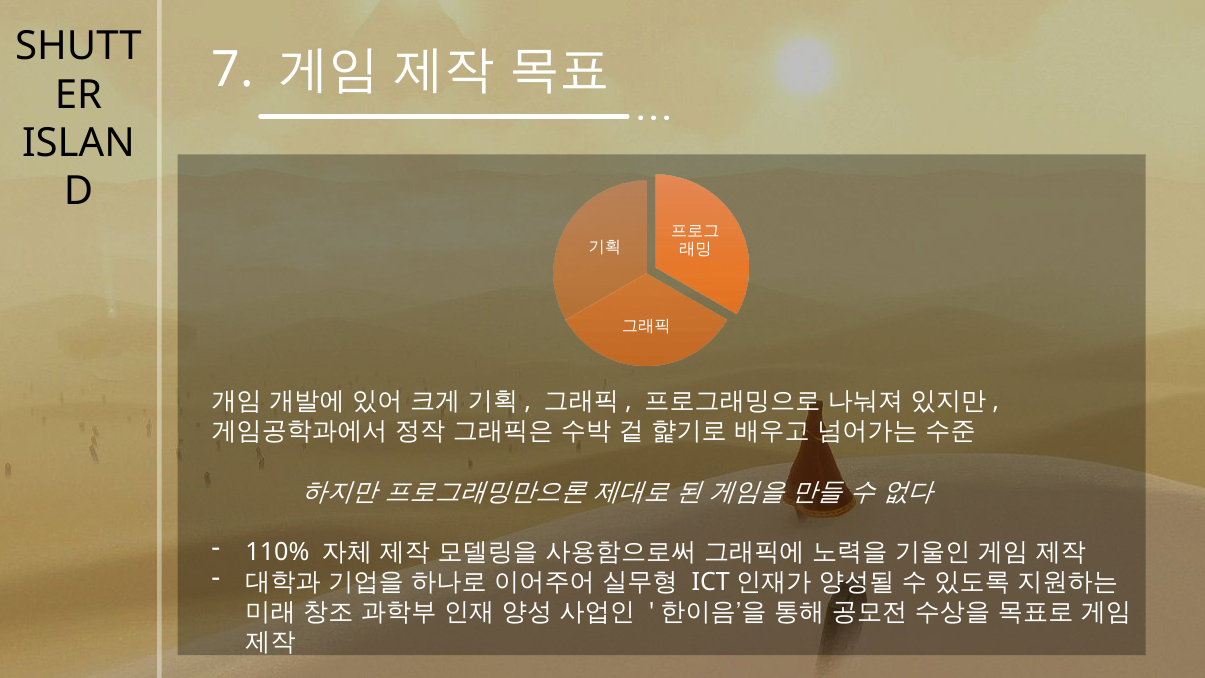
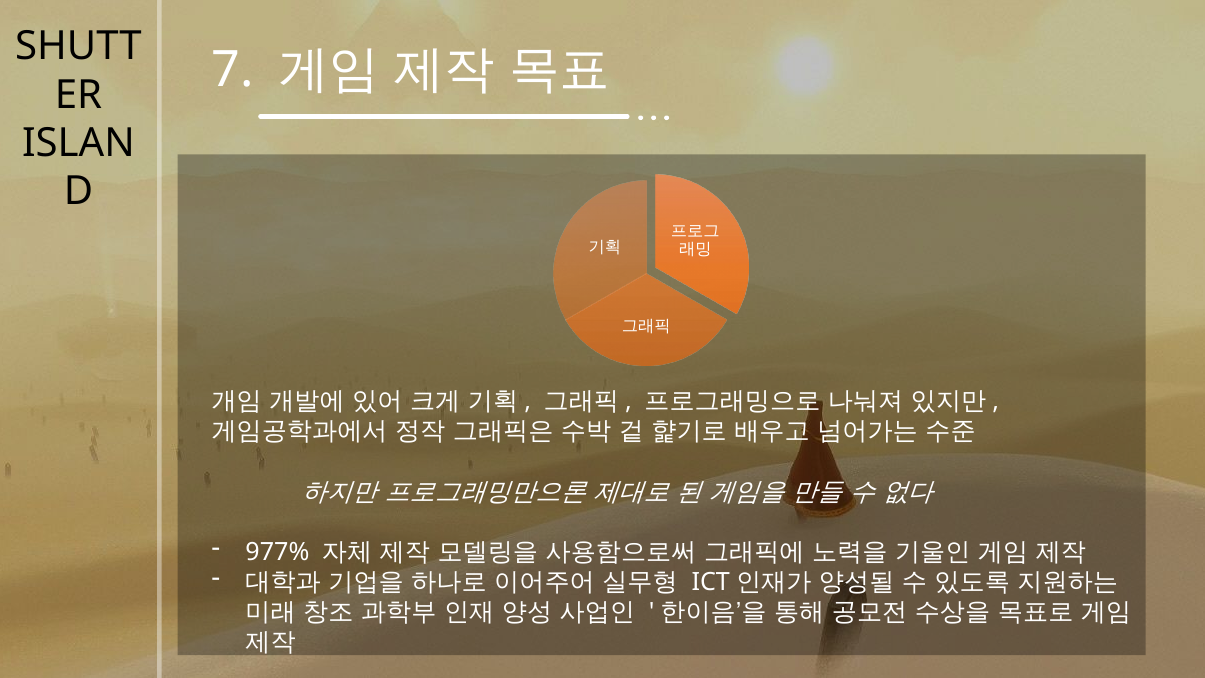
110%: 110% -> 977% (277, 552)
